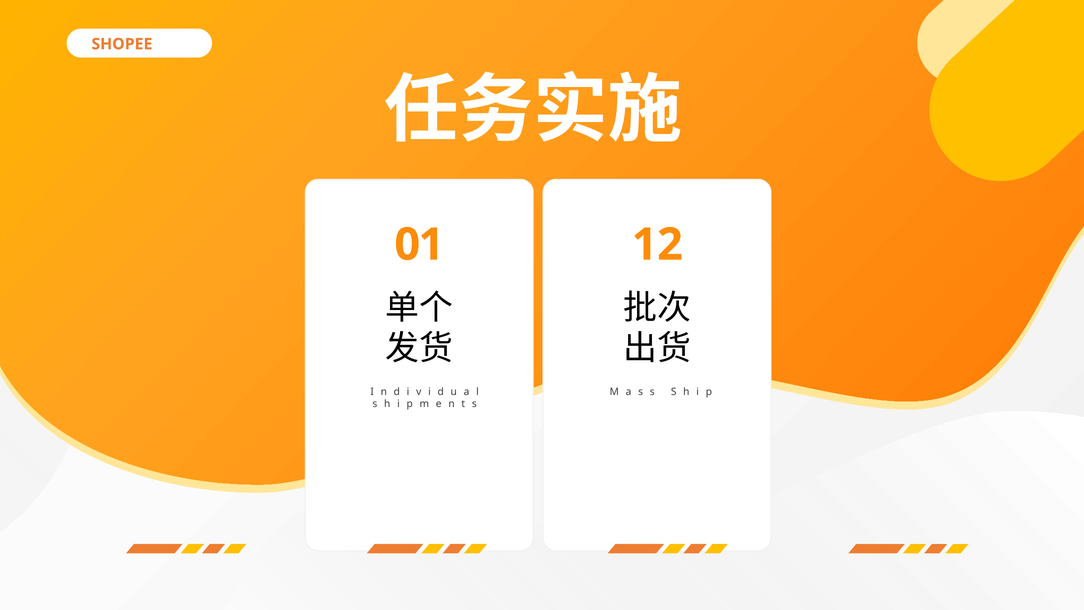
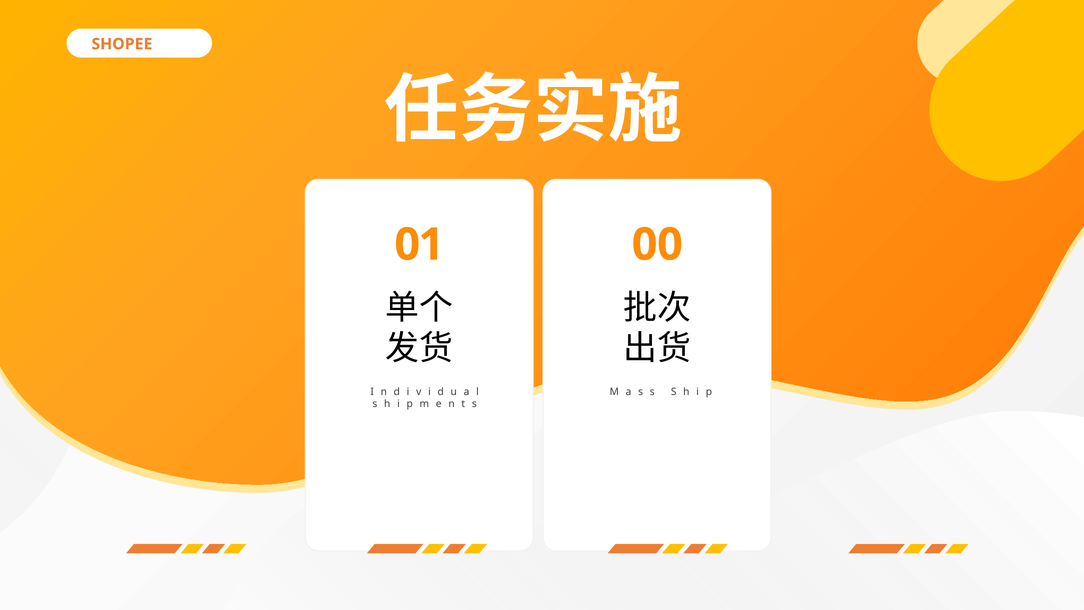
12: 12 -> 00 (657, 245)
